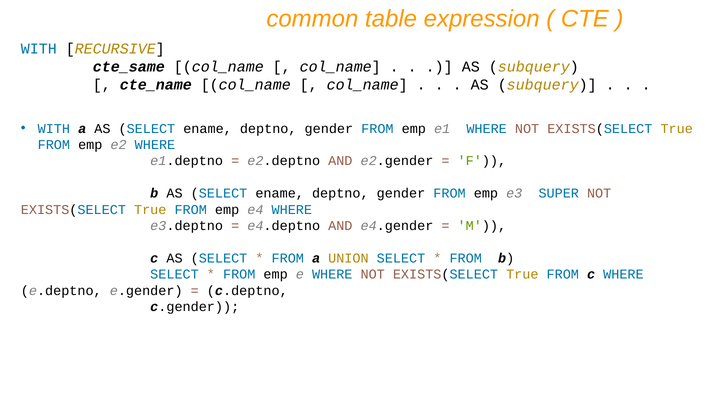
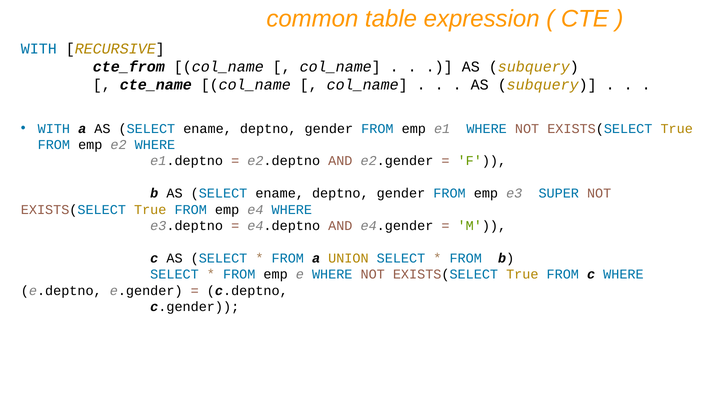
cte_same: cte_same -> cte_from (129, 67)
